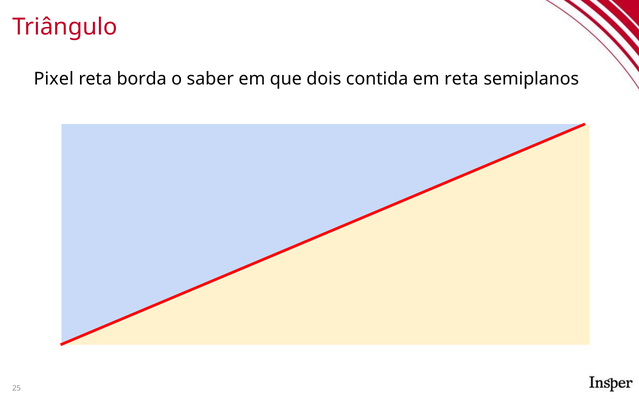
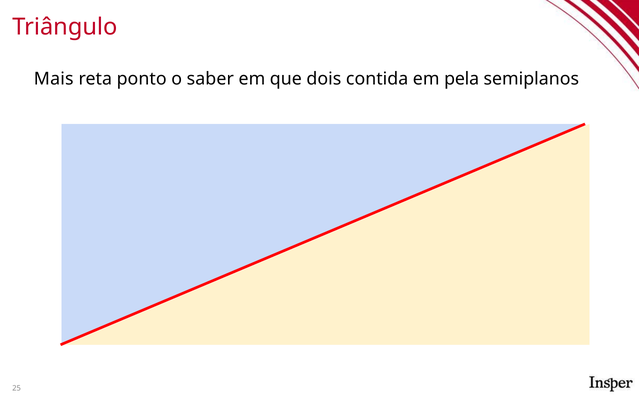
Pixel: Pixel -> Mais (54, 79)
borda: borda -> ponto (142, 79)
em reta: reta -> pela (462, 79)
